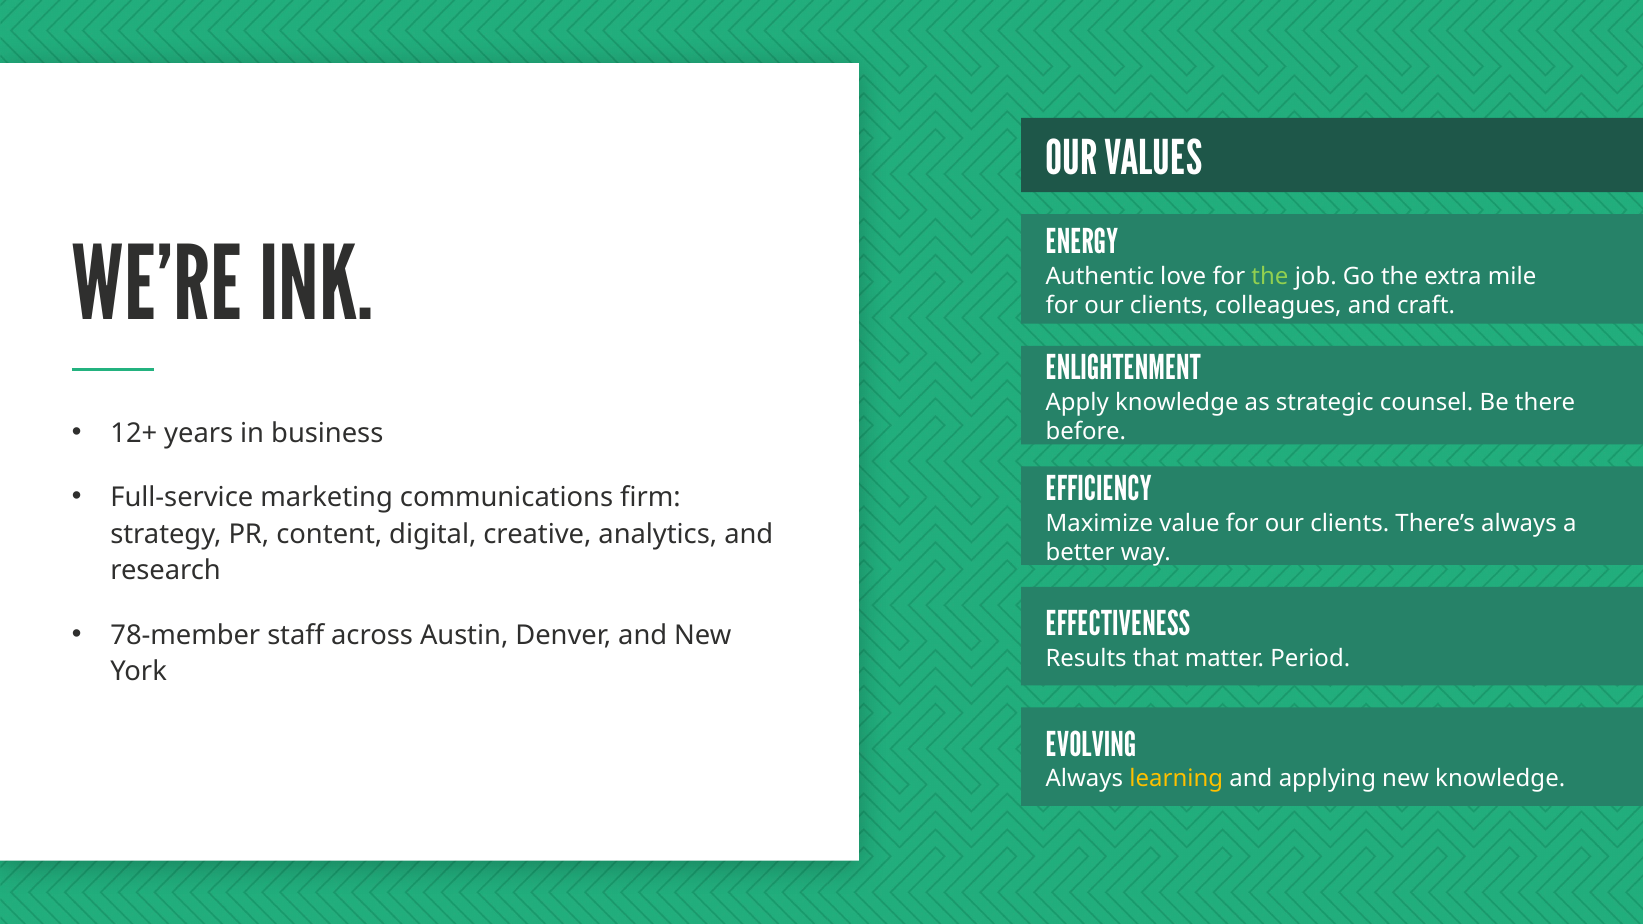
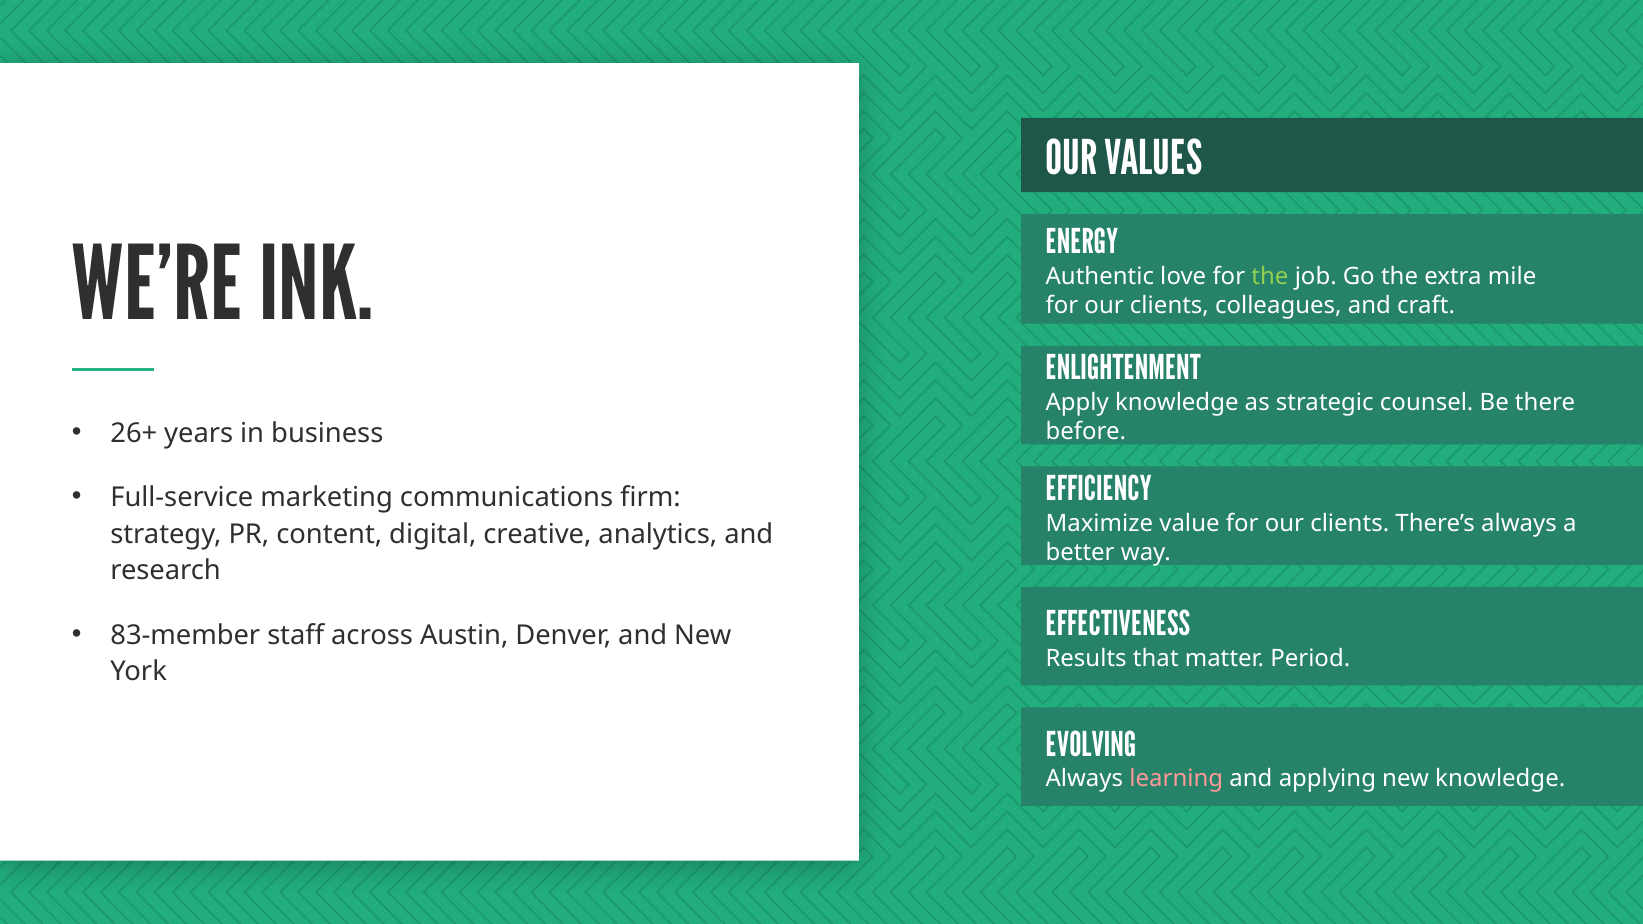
12+: 12+ -> 26+ (134, 433)
78-member: 78-member -> 83-member (185, 635)
learning colour: yellow -> pink (1176, 779)
